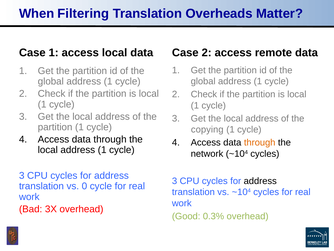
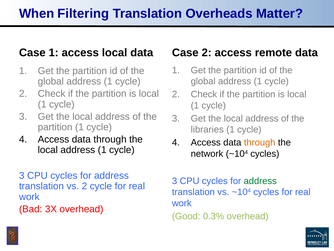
copying: copying -> libraries (207, 129)
address colour: black -> green (260, 181)
vs 0: 0 -> 2 (84, 186)
